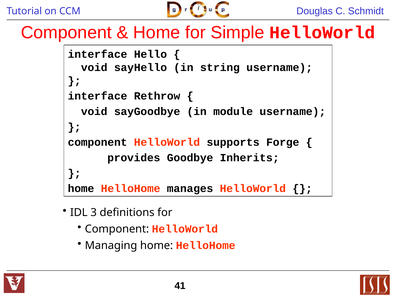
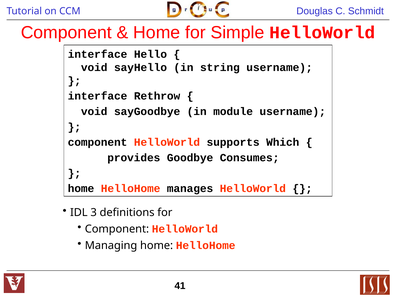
Forge: Forge -> Which (283, 142)
Inherits: Inherits -> Consumes (250, 158)
